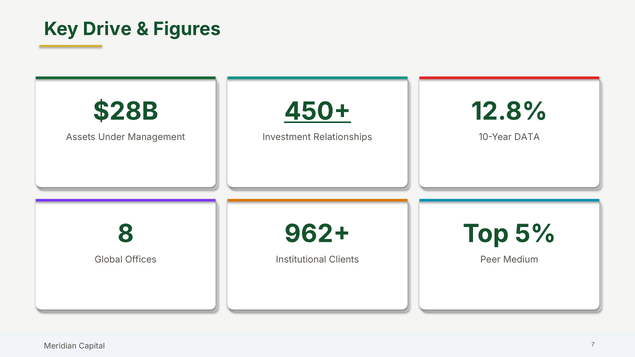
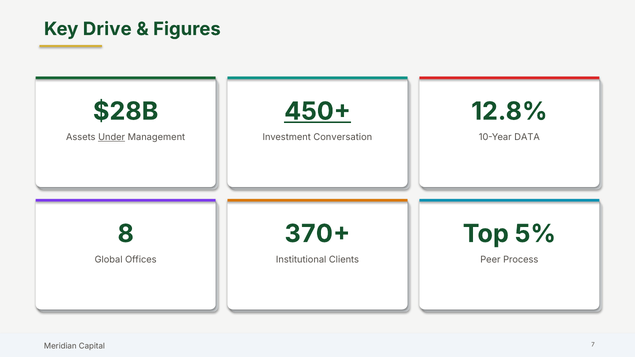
Under underline: none -> present (112, 137)
Relationships: Relationships -> Conversation (343, 137)
962+: 962+ -> 370+ (317, 234)
Medium: Medium -> Process (521, 260)
